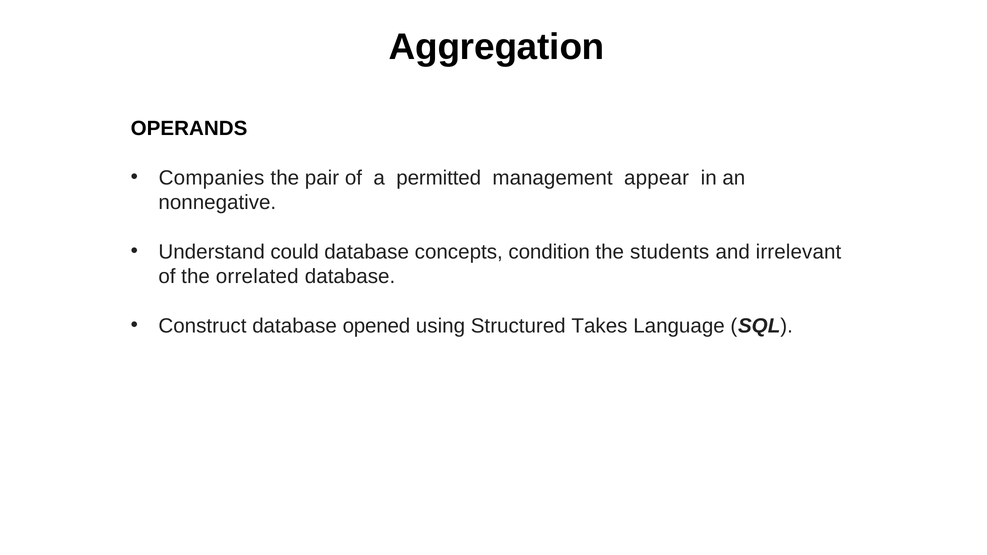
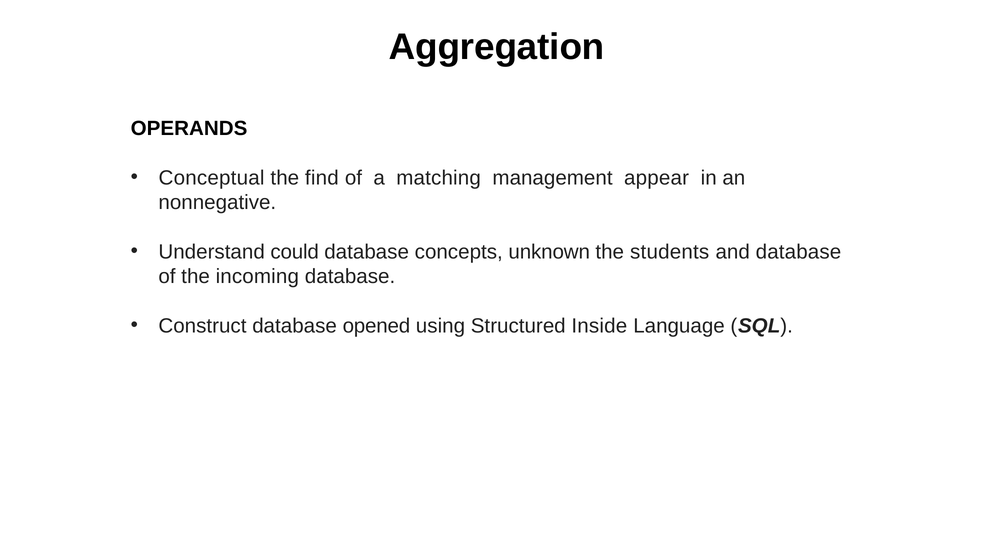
Companies: Companies -> Conceptual (212, 178)
pair: pair -> find (322, 178)
permitted: permitted -> matching (439, 178)
condition: condition -> unknown (549, 252)
and irrelevant: irrelevant -> database (798, 252)
orrelated: orrelated -> incoming (257, 277)
Takes: Takes -> Inside (599, 326)
